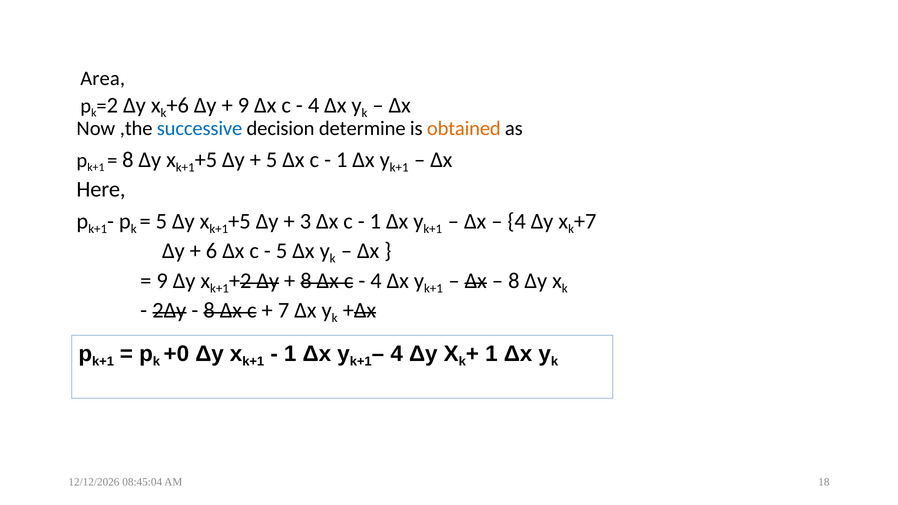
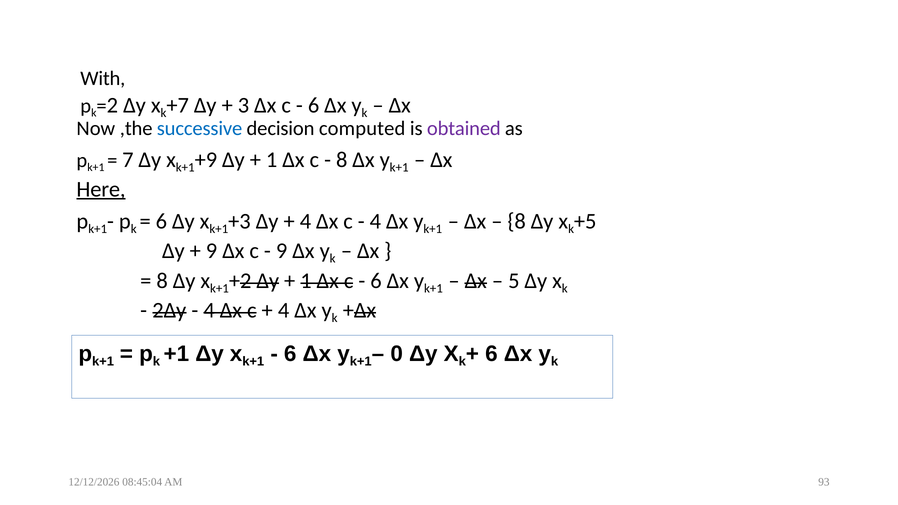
Area: Area -> With (103, 78)
+6: +6 -> +7 (178, 105)
9: 9 -> 3 (243, 105)
4: 4 -> 6 (314, 105)
determine: determine -> computed (362, 128)
obtained colour: orange -> purple (464, 128)
8: 8 -> 7 (128, 160)
+5: +5 -> +9 (206, 160)
5: 5 -> 1 (272, 160)
1: 1 -> 8 (342, 160)
Here underline: none -> present (101, 189)
5: 5 -> 6 (161, 222)
+5: +5 -> +3 (239, 222)
3: 3 -> 4 (305, 222)
1: 1 -> 4 (375, 222)
4: 4 -> 8 (517, 222)
+7: +7 -> +5 (585, 222)
6: 6 -> 9 (212, 251)
5: 5 -> 9 (282, 251)
9: 9 -> 8 (162, 281)
8: 8 -> 1 (306, 281)
4: 4 -> 6 (376, 281)
8: 8 -> 5 (514, 281)
8: 8 -> 4 (209, 310)
7: 7 -> 4 (284, 310)
+0: +0 -> +1 (176, 354)
1: 1 -> 6 (290, 354)
4: 4 -> 0 (397, 354)
1: 1 -> 6 (491, 354)
18: 18 -> 93 (824, 482)
